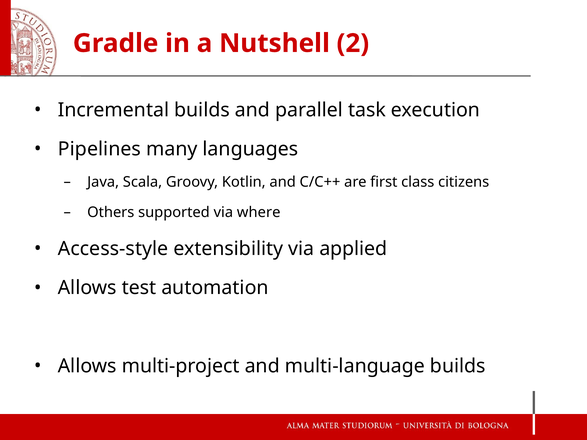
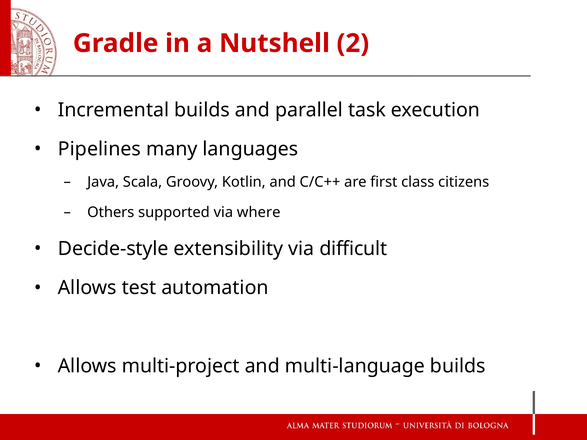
Access-style: Access-style -> Decide-style (113, 249)
applied: applied -> difficult (353, 249)
